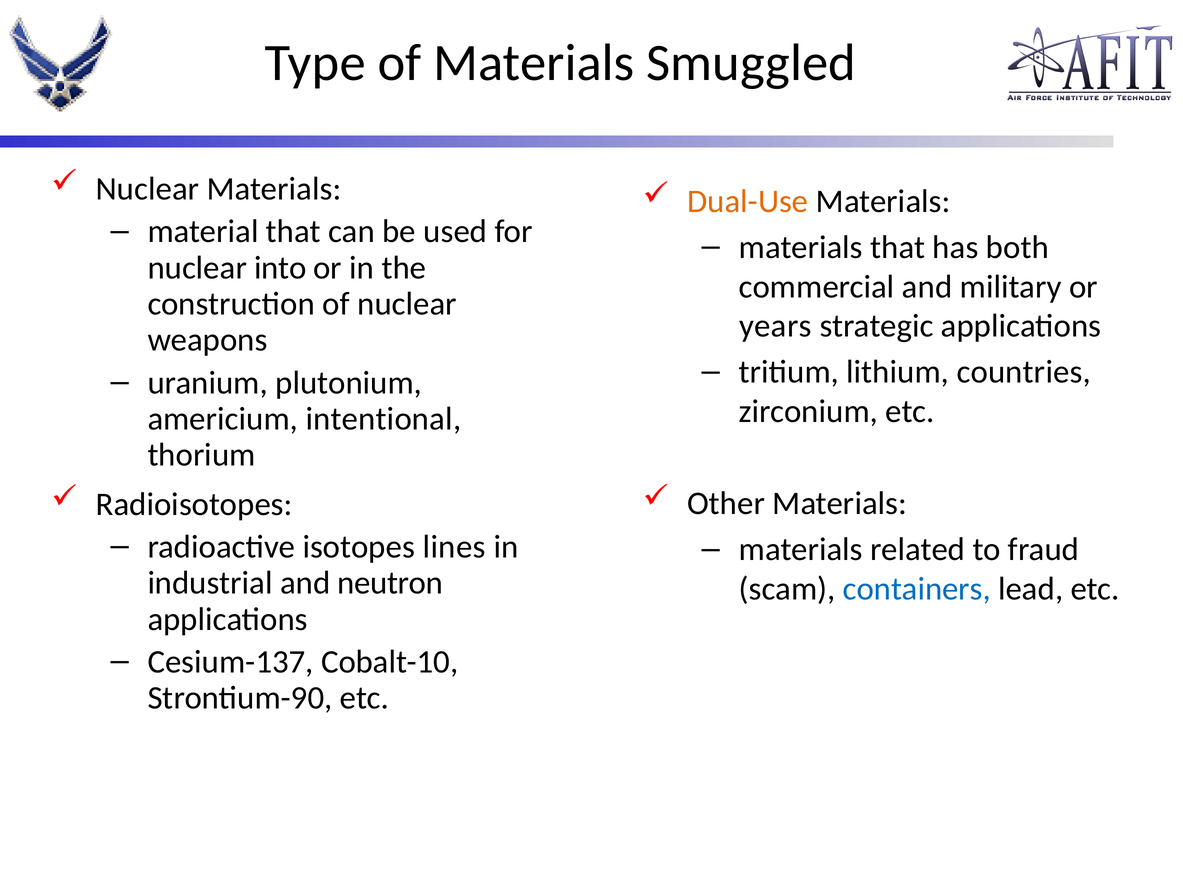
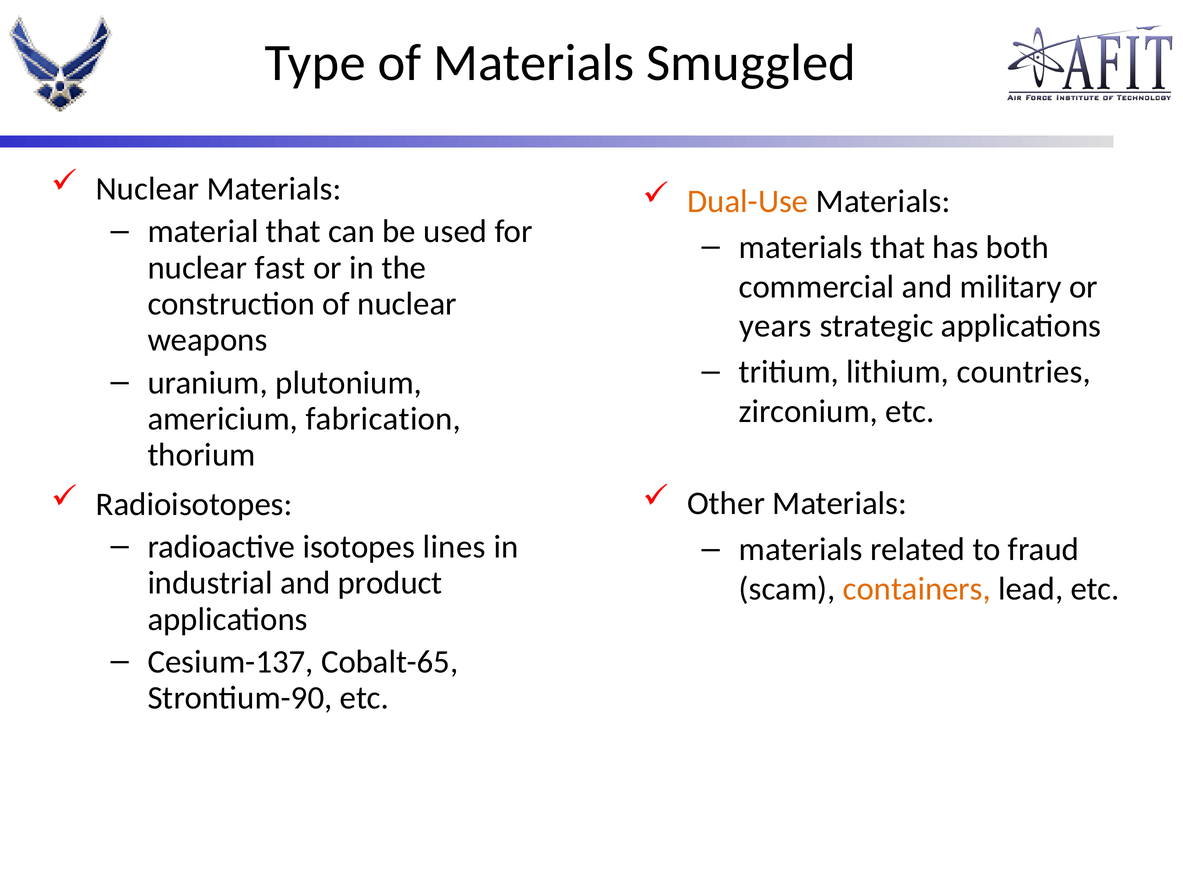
into: into -> fast (280, 268)
intentional: intentional -> fabrication (383, 419)
neutron: neutron -> product (390, 583)
containers colour: blue -> orange (917, 589)
Cobalt-10: Cobalt-10 -> Cobalt-65 (390, 662)
